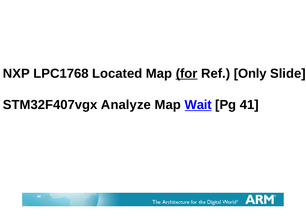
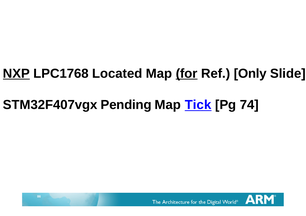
NXP underline: none -> present (16, 74)
Analyze: Analyze -> Pending (126, 105)
Wait: Wait -> Tick (198, 105)
41: 41 -> 74 (249, 105)
